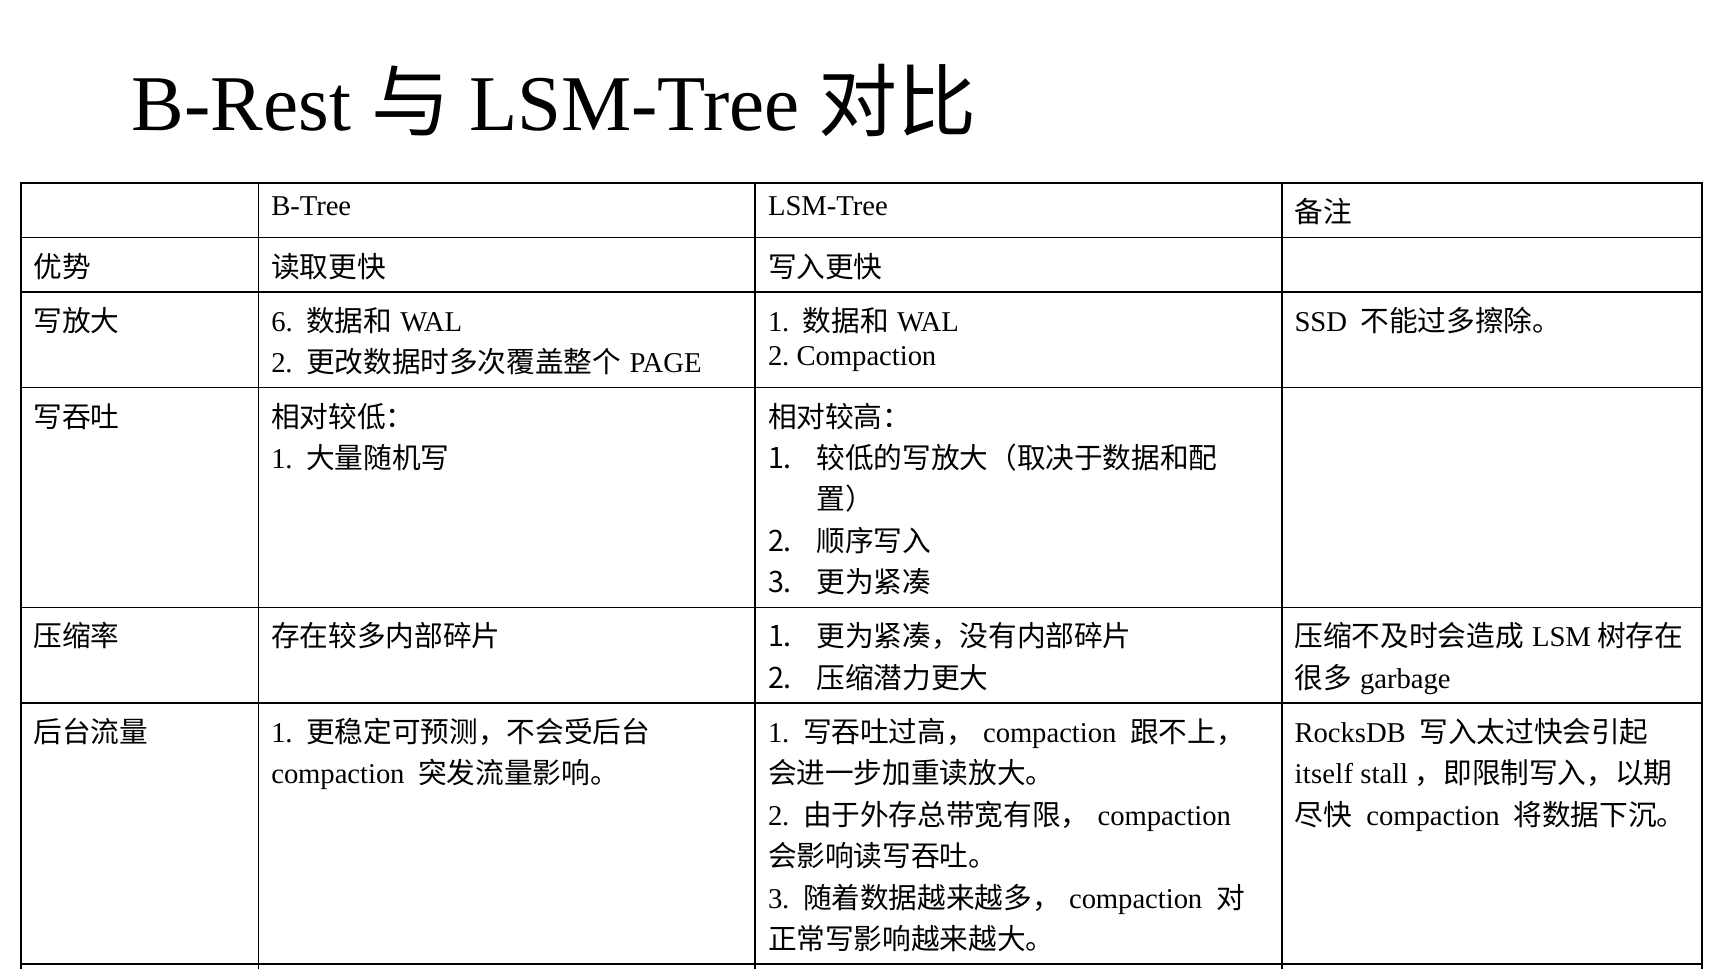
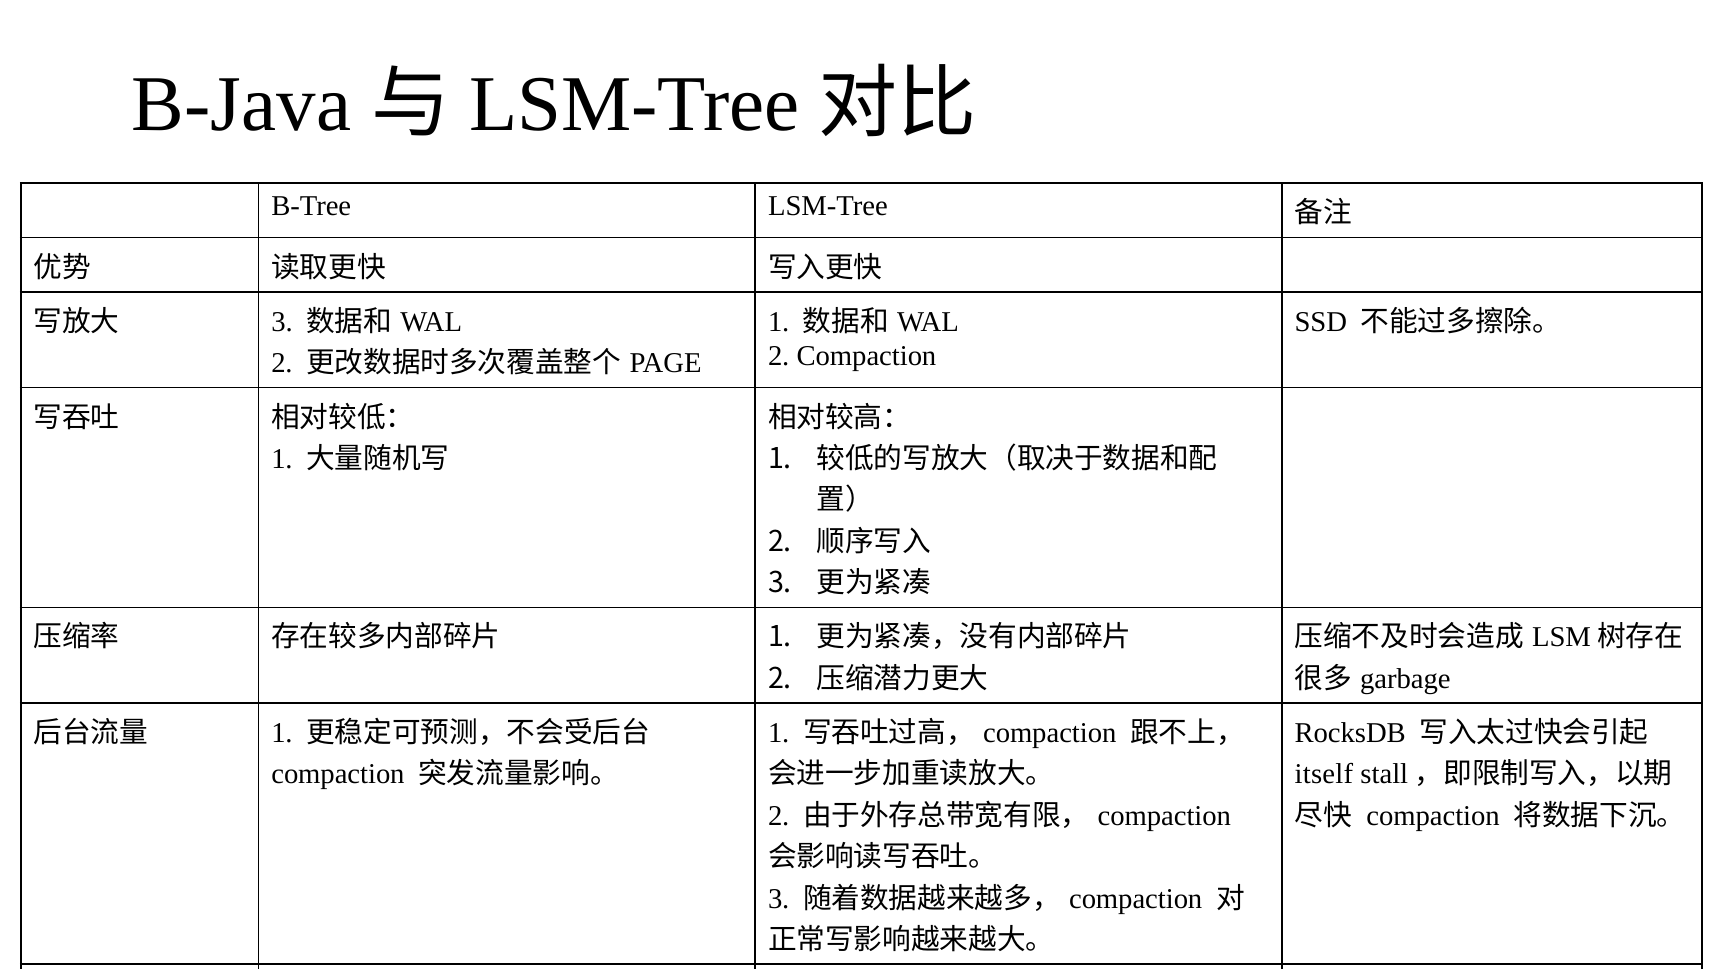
B-Rest: B-Rest -> B-Java (242, 105)
6: 6 -> 3 (282, 322)
